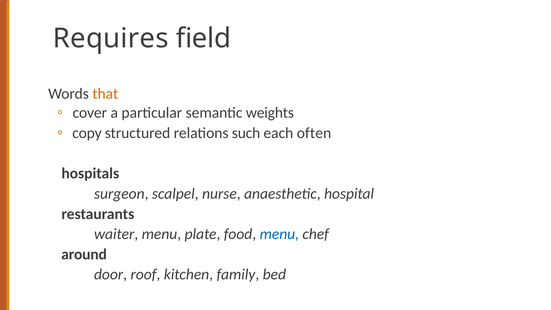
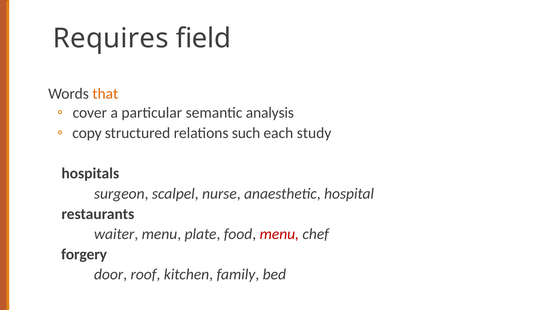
weights: weights -> analysis (270, 113)
often: often -> study (314, 133)
menu colour: blue -> red (279, 234)
around: around -> forgery (84, 254)
